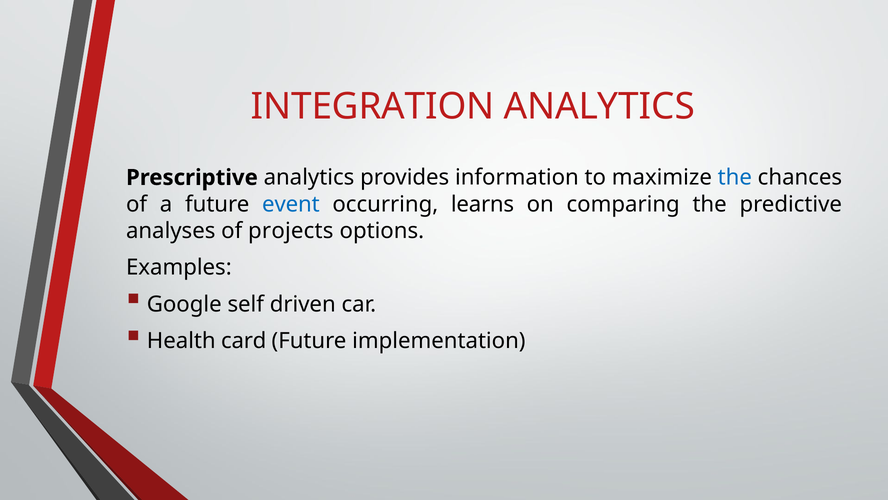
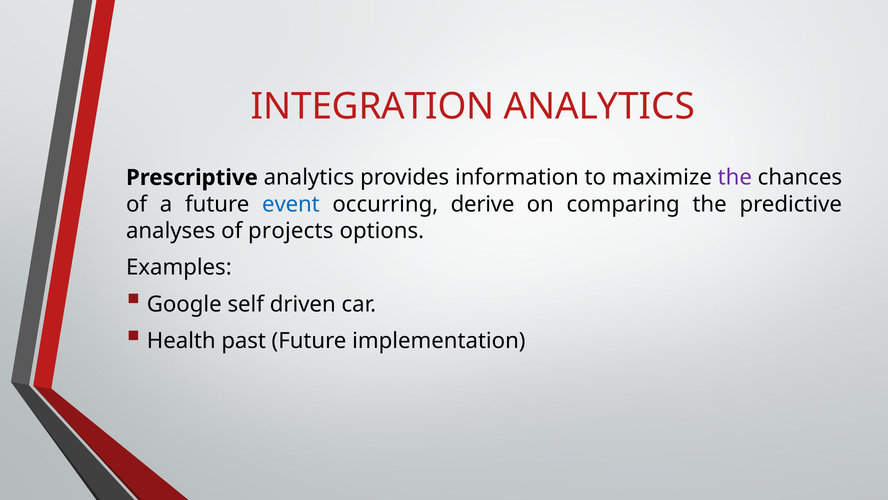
the colour: blue -> purple (735, 177)
learns: learns -> derive (483, 204)
card: card -> past (244, 341)
